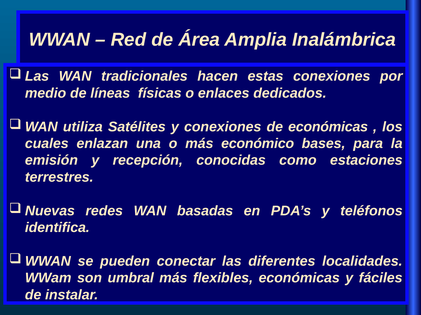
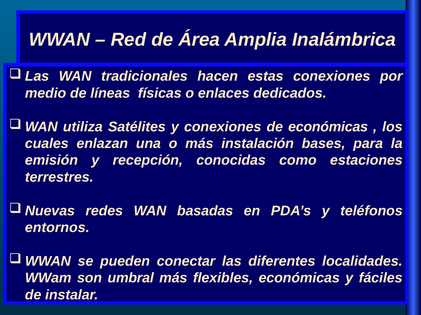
económico: económico -> instalación (258, 144)
identifica: identifica -> entornos (57, 228)
